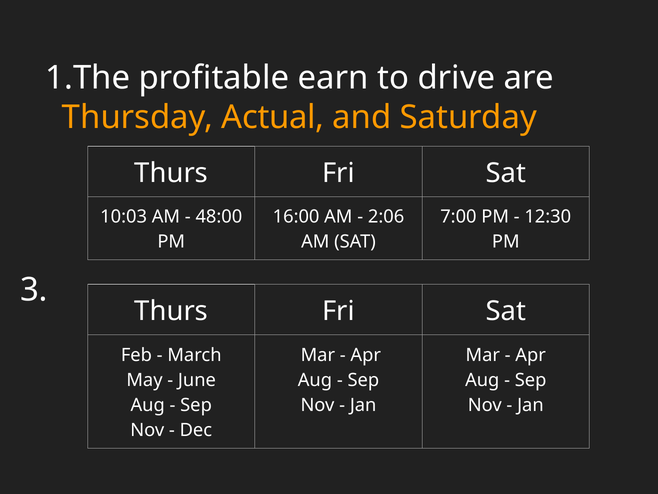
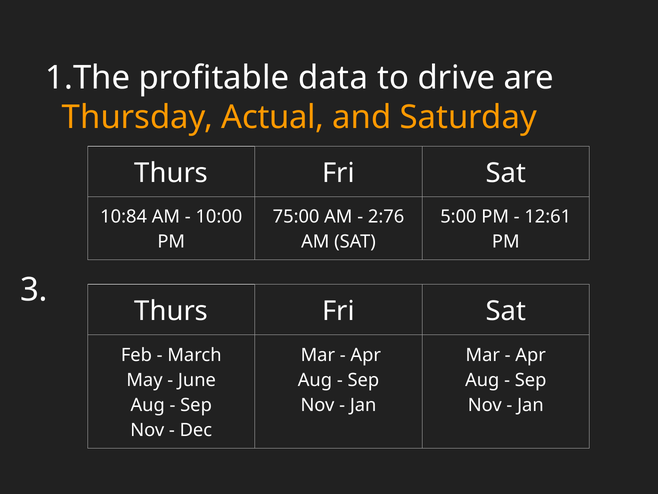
earn: earn -> data (333, 78)
10:03: 10:03 -> 10:84 (124, 217)
48:00: 48:00 -> 10:00 (219, 217)
16:00: 16:00 -> 75:00 (296, 217)
2:06: 2:06 -> 2:76 (386, 217)
7:00: 7:00 -> 5:00 (458, 217)
12:30: 12:30 -> 12:61 (548, 217)
